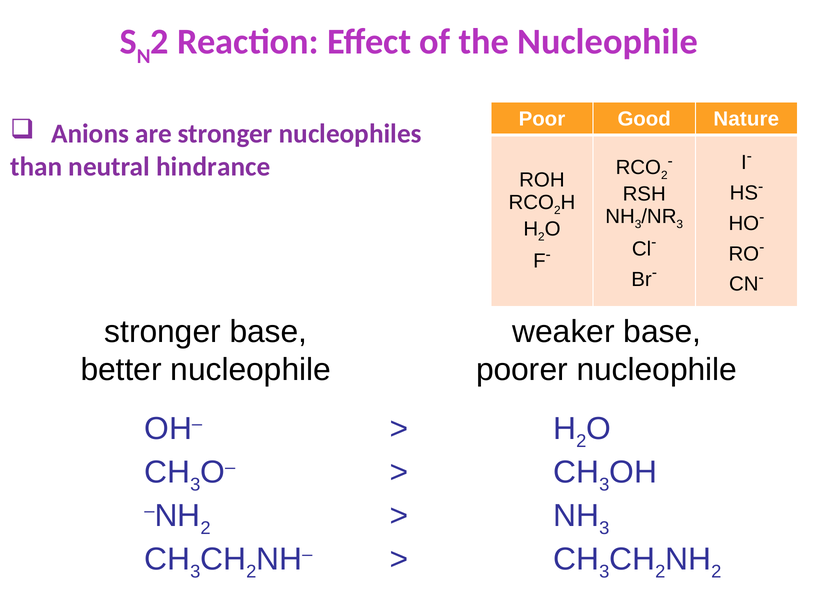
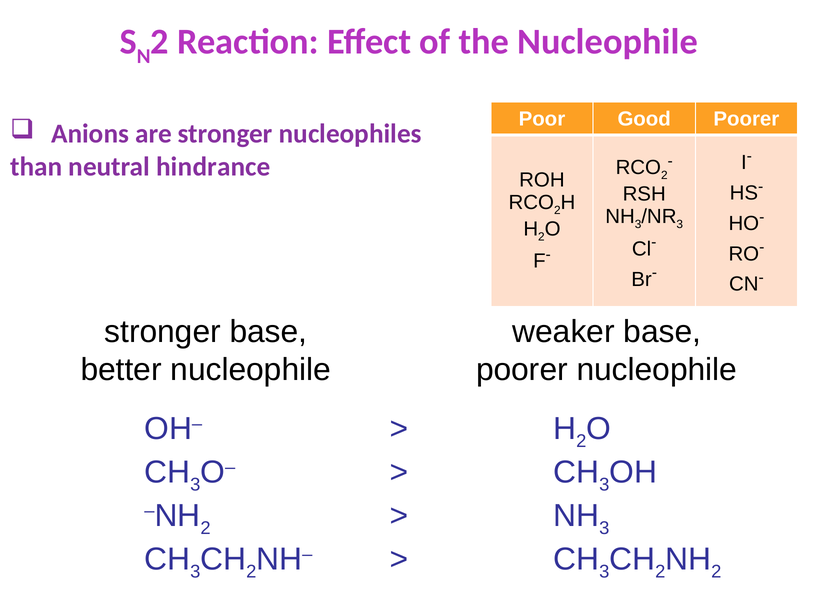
Good Nature: Nature -> Poorer (746, 119)
